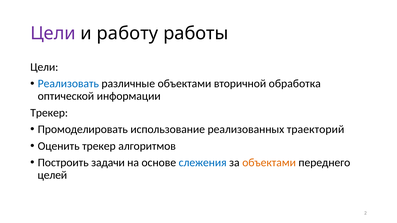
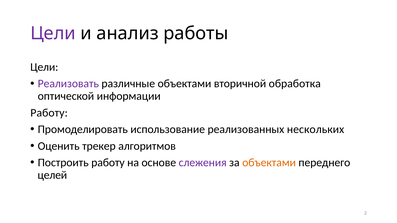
работу: работу -> анализ (128, 33)
Реализовать colour: blue -> purple (68, 84)
Трекер: Трекер -> Работу (49, 113)
траекторий: траекторий -> нескольких (316, 130)
Построить задачи: задачи -> работу (108, 163)
слежения colour: blue -> purple (203, 163)
